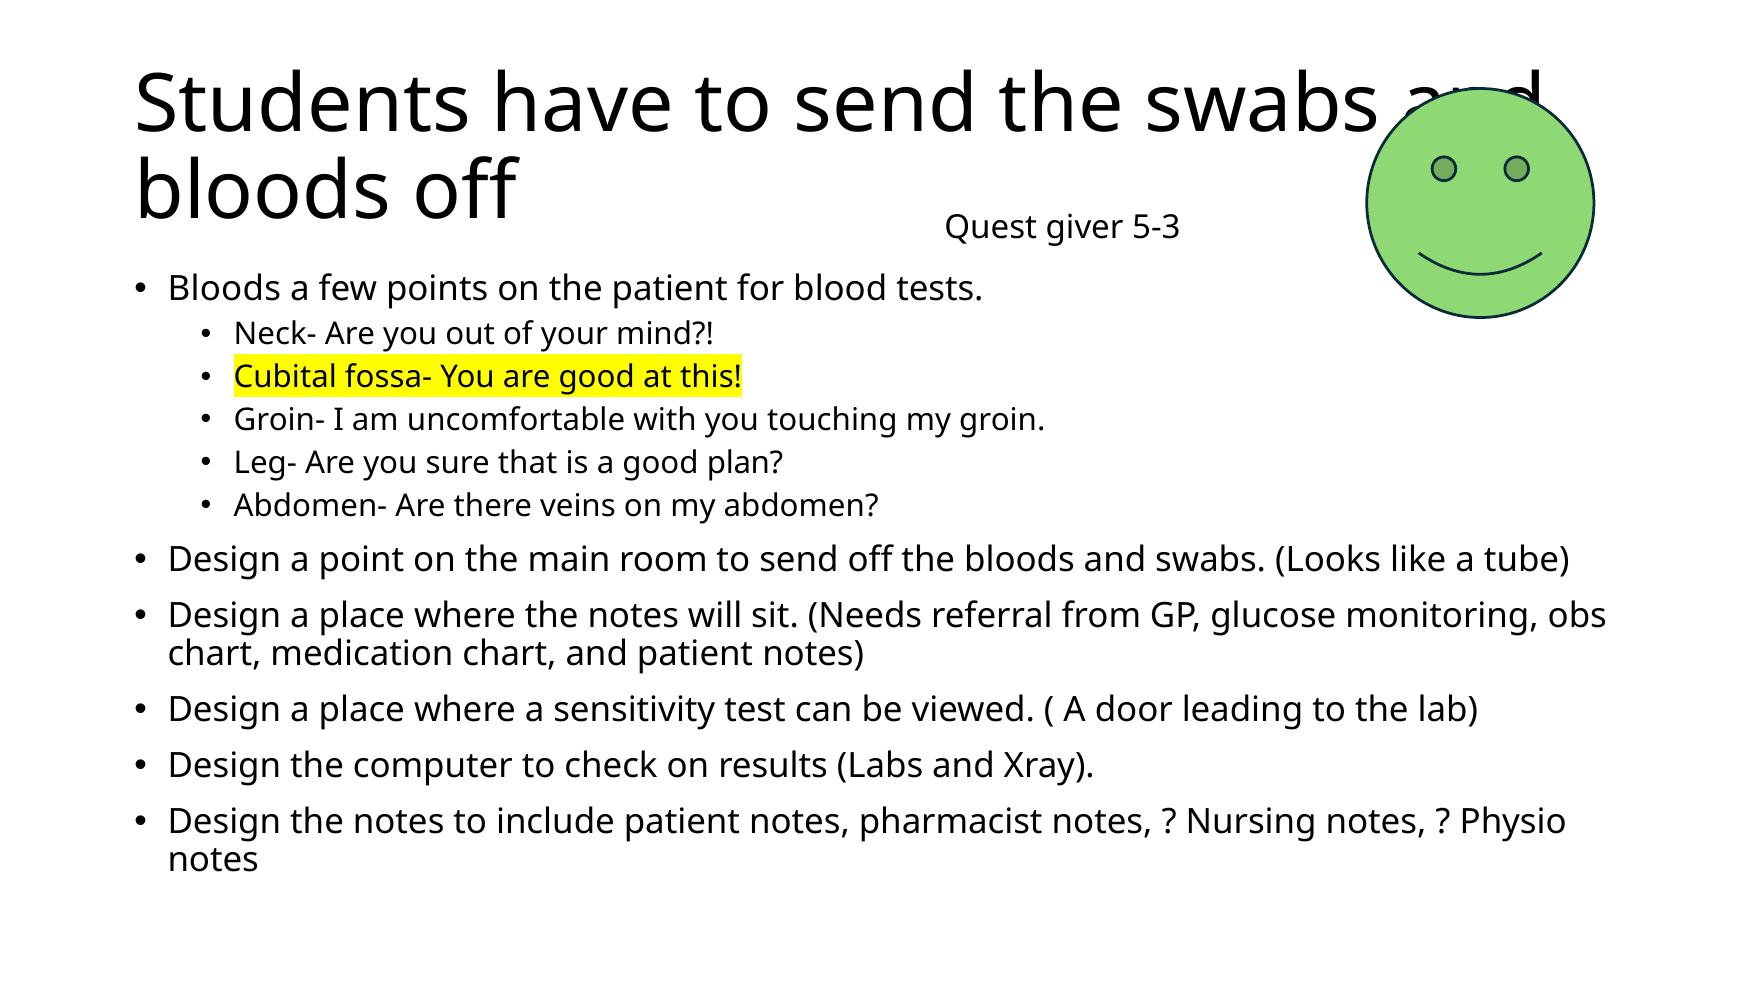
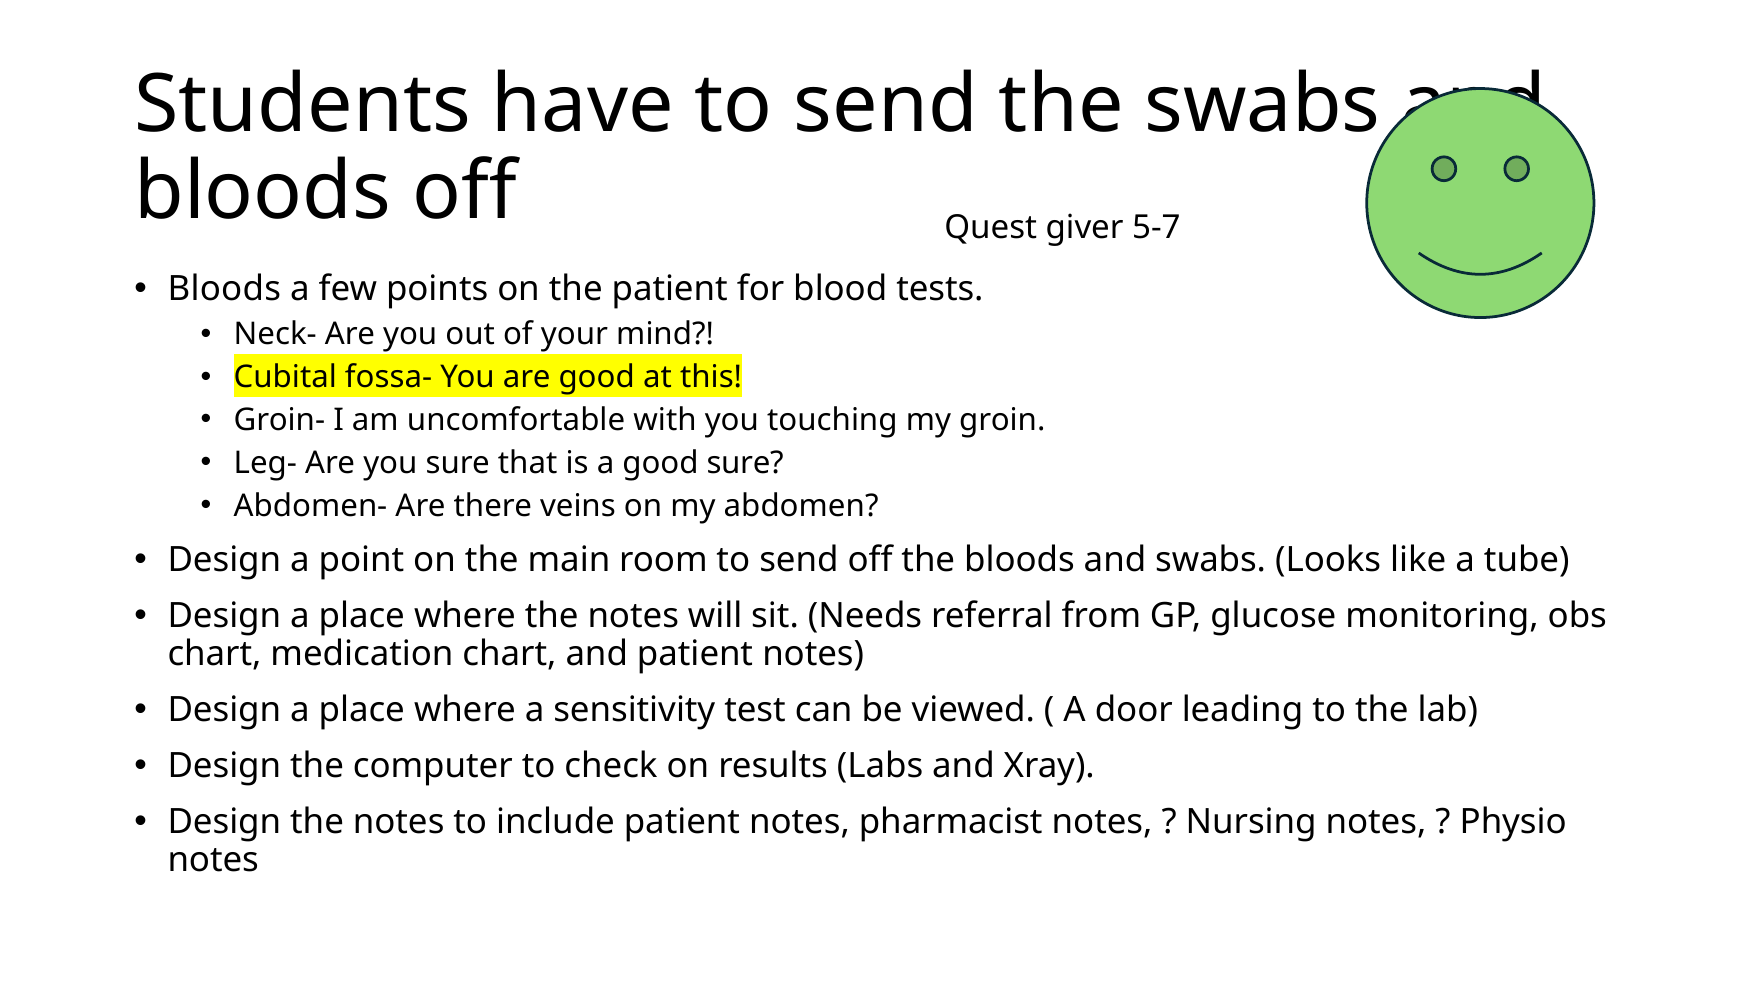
5-3: 5-3 -> 5-7 (1156, 227)
good plan: plan -> sure (745, 463)
